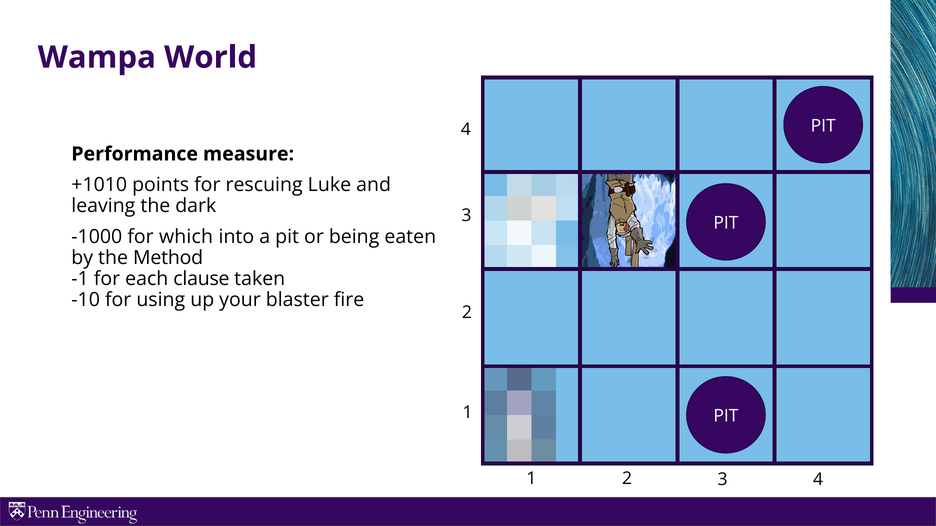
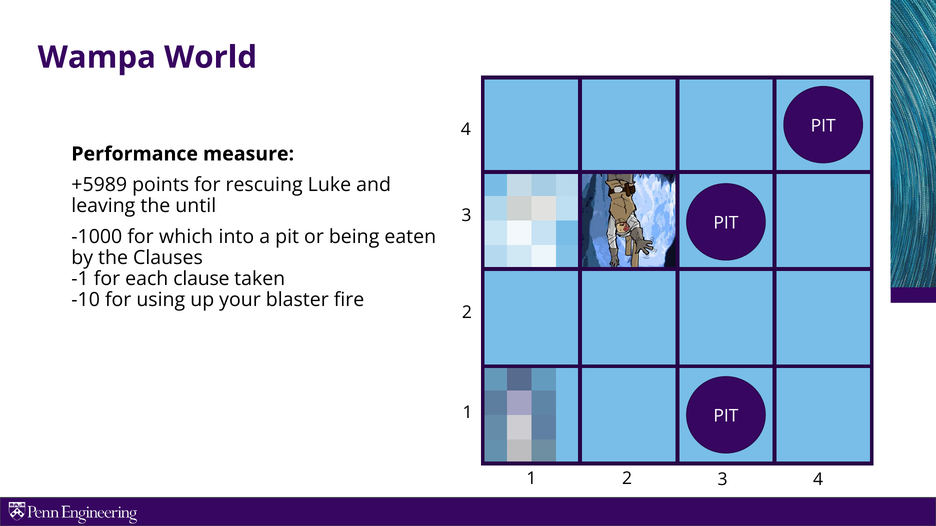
+1010: +1010 -> +5989 (99, 185)
dark: dark -> until (196, 206)
Method: Method -> Clauses (168, 258)
